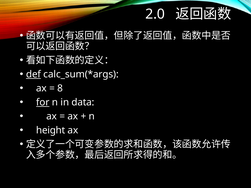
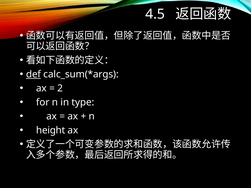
2.0: 2.0 -> 4.5 (155, 14)
8: 8 -> 2 (60, 88)
for underline: present -> none (43, 102)
data: data -> type (83, 102)
